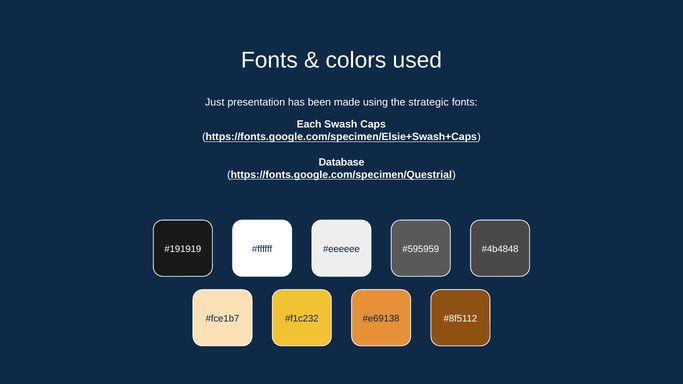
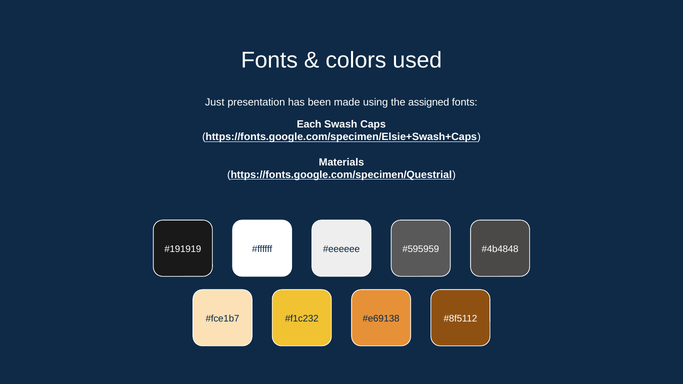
strategic: strategic -> assigned (429, 103)
Database: Database -> Materials (341, 162)
